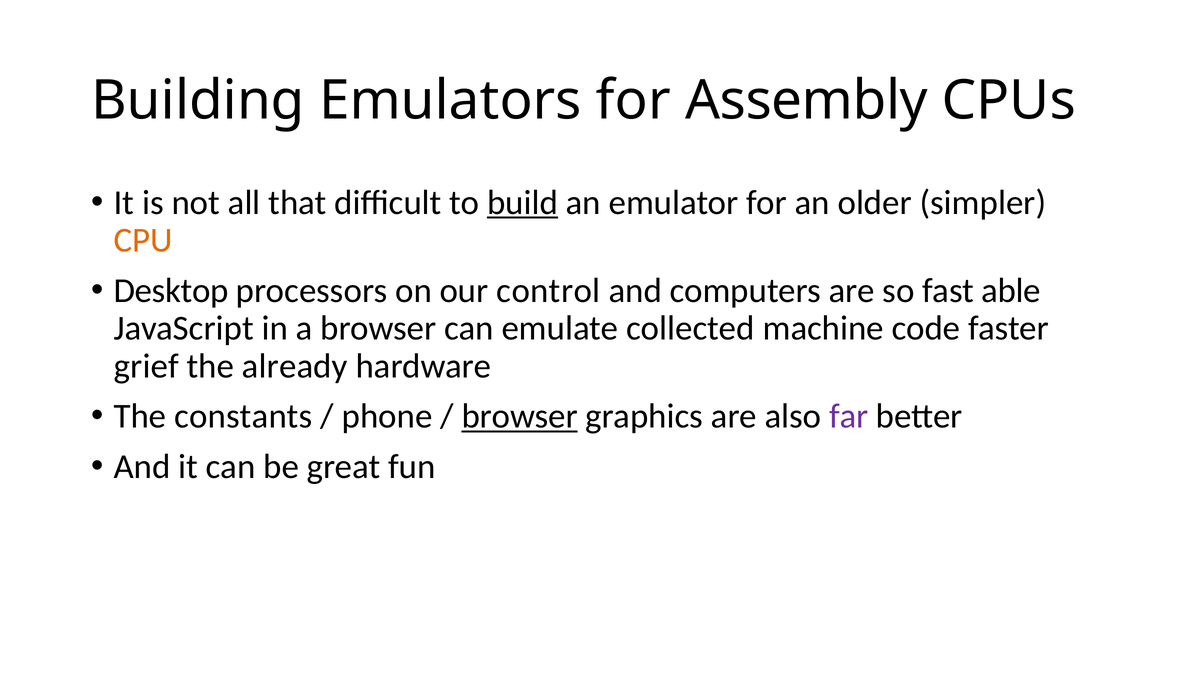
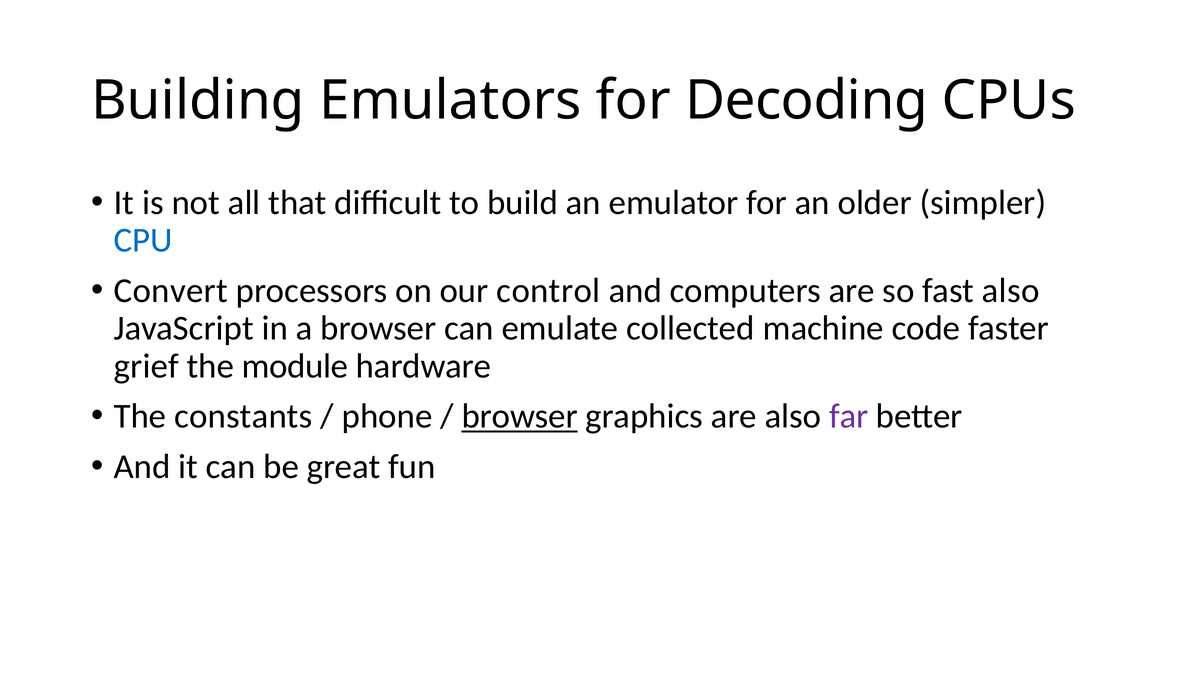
Assembly: Assembly -> Decoding (806, 101)
build underline: present -> none (523, 203)
CPU colour: orange -> blue (143, 240)
Desktop: Desktop -> Convert (171, 291)
fast able: able -> also (1011, 291)
already: already -> module (295, 366)
